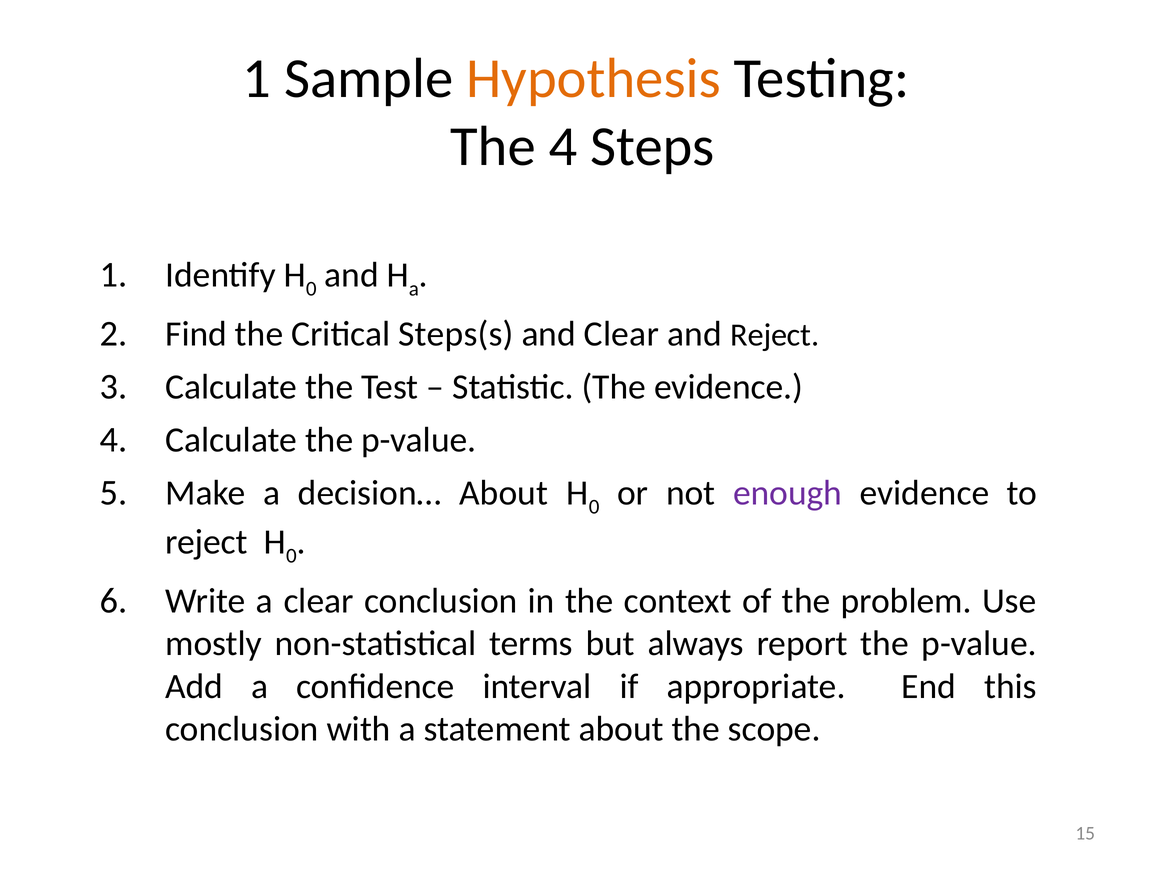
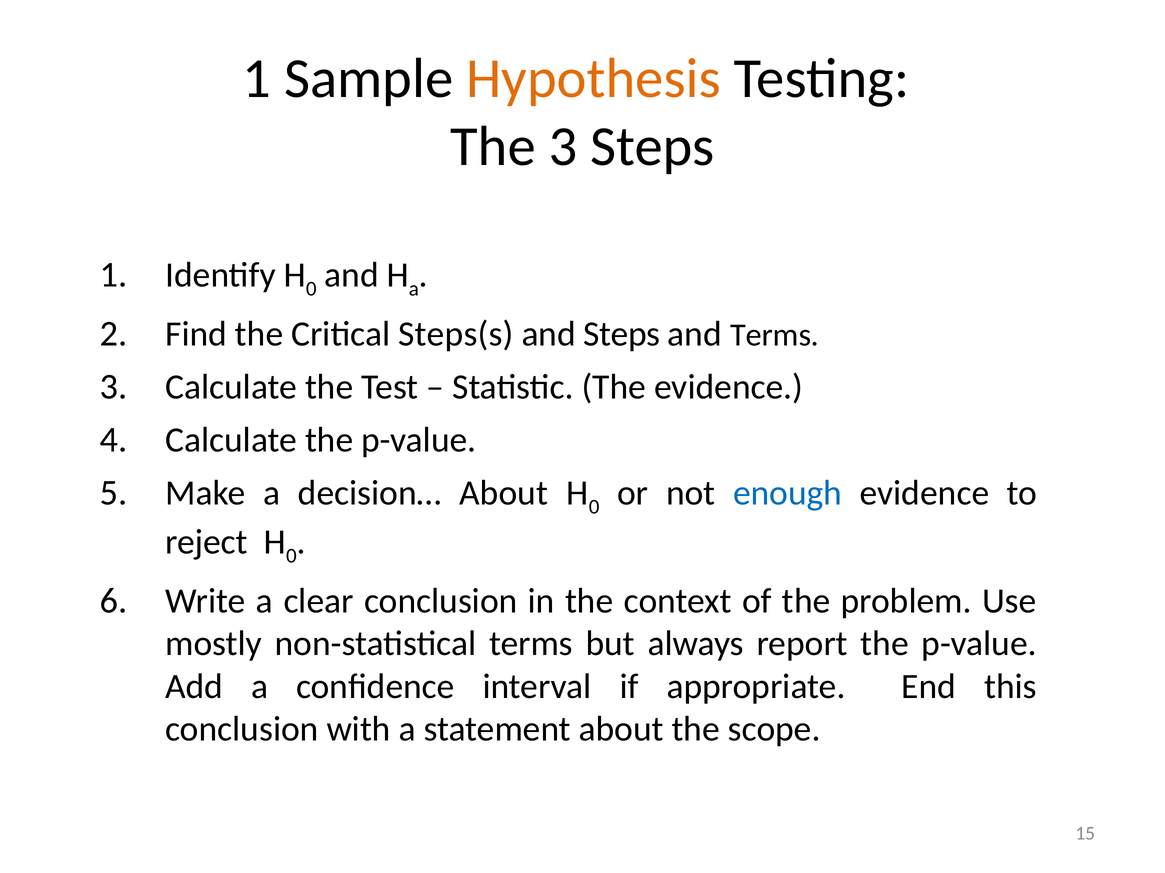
The 4: 4 -> 3 (563, 147)
and Clear: Clear -> Steps (622, 334)
and Reject: Reject -> Terms (775, 335)
enough colour: purple -> blue (788, 493)
